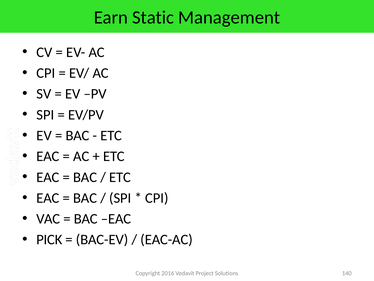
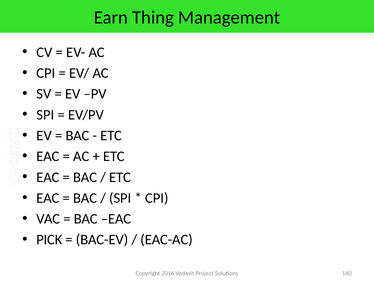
Static: Static -> Thing (153, 17)
